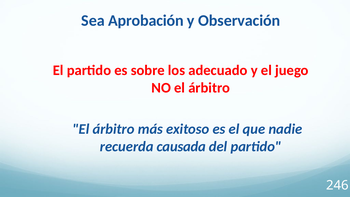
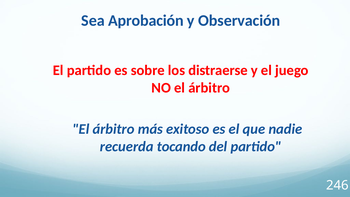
adecuado: adecuado -> distraerse (218, 70)
causada: causada -> tocando (181, 146)
